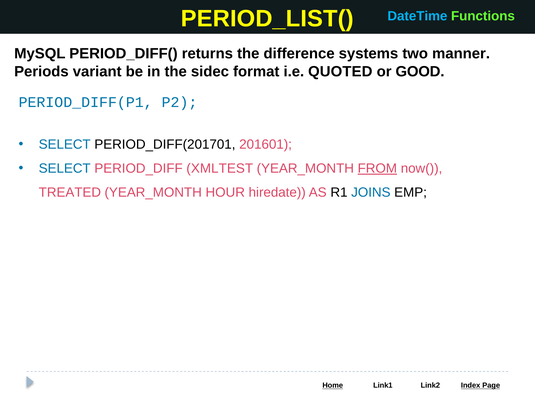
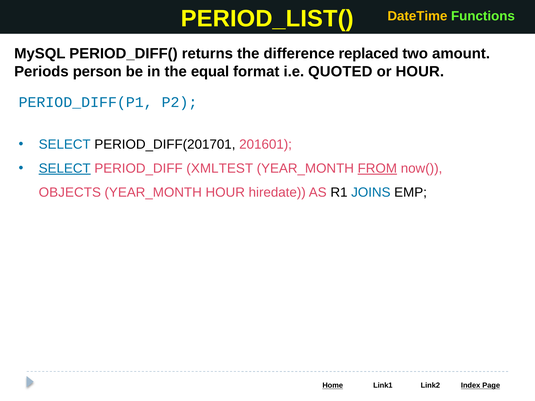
DateTime colour: light blue -> yellow (417, 16)
systems: systems -> replaced (369, 54)
manner: manner -> amount (461, 54)
variant: variant -> person (97, 72)
sidec: sidec -> equal (210, 72)
or GOOD: GOOD -> HOUR (420, 72)
SELECT underline: none -> present (65, 169)
TREATED: TREATED -> OBJECTS (70, 193)
